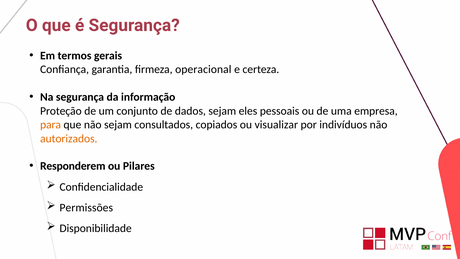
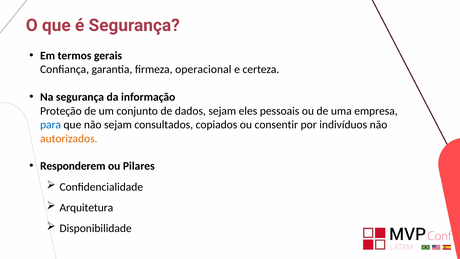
para colour: orange -> blue (51, 125)
visualizar: visualizar -> consentir (276, 125)
Permissões: Permissões -> Arquitetura (86, 207)
